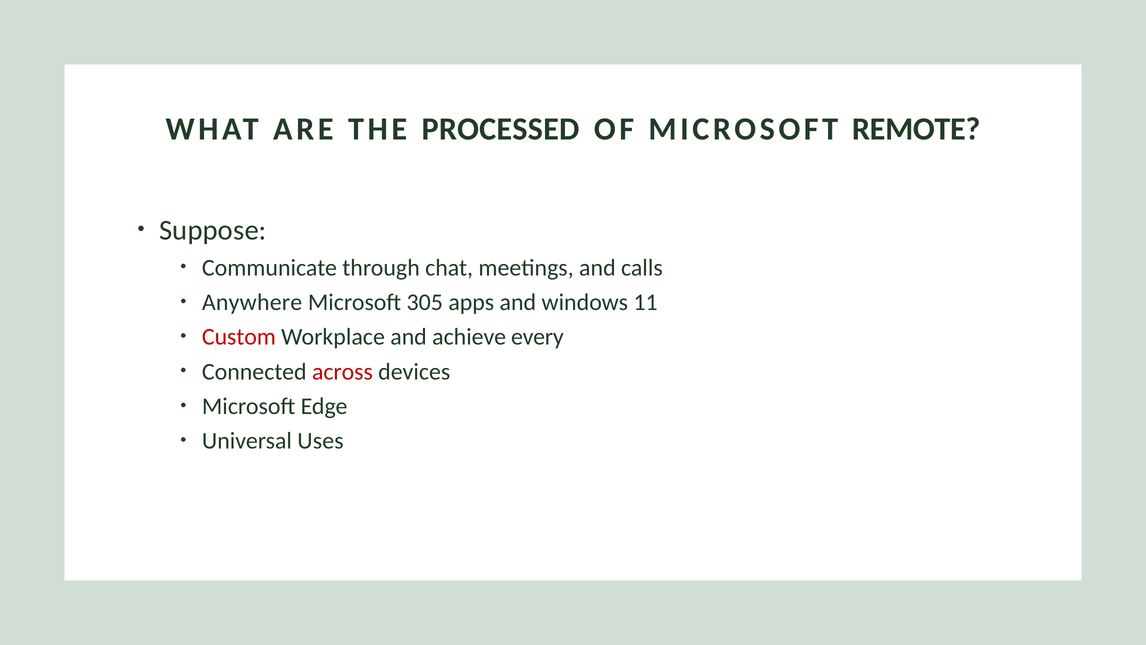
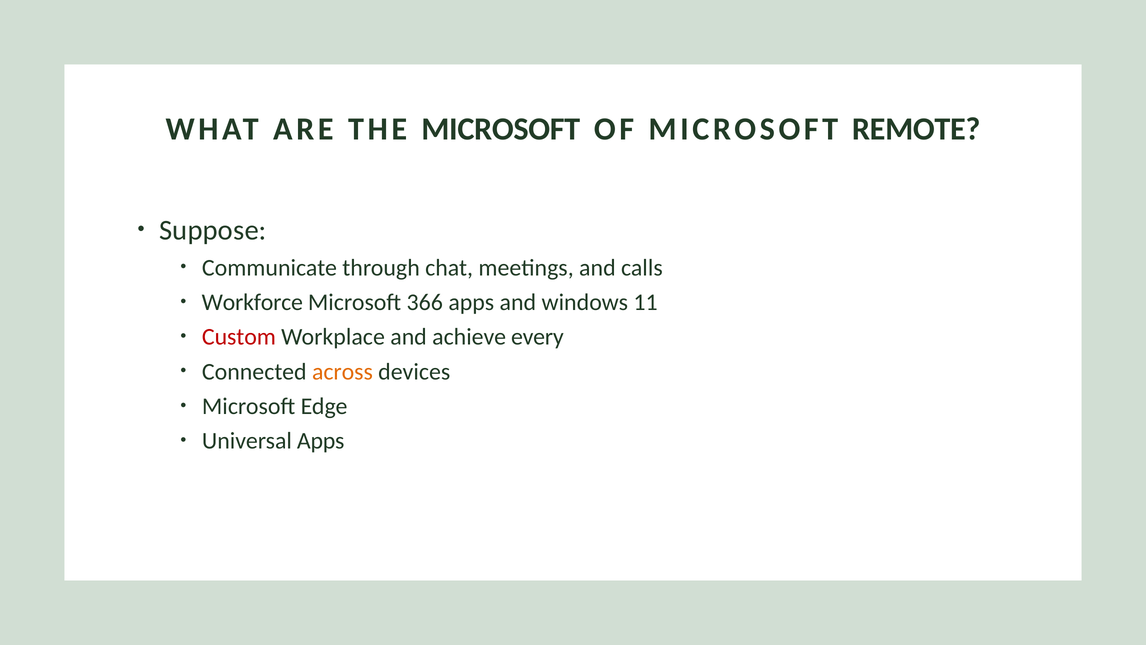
THE PROCESSED: PROCESSED -> MICROSOFT (501, 129)
Anywhere: Anywhere -> Workforce (252, 302)
305: 305 -> 366 (425, 302)
across colour: red -> orange (342, 372)
Universal Uses: Uses -> Apps (321, 441)
